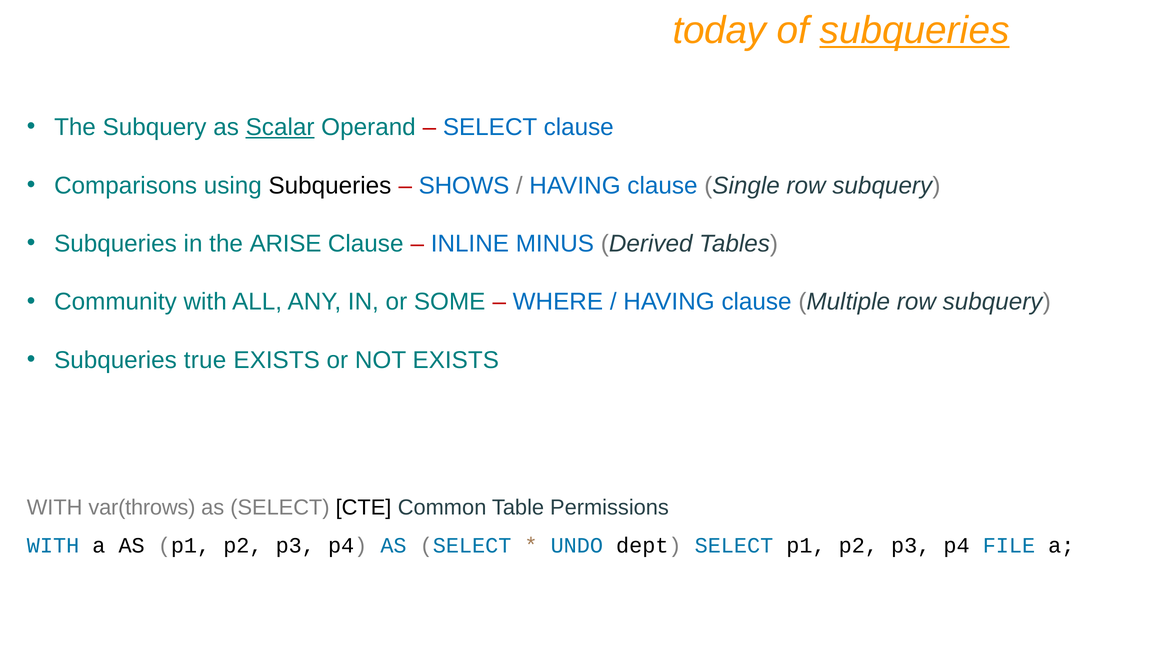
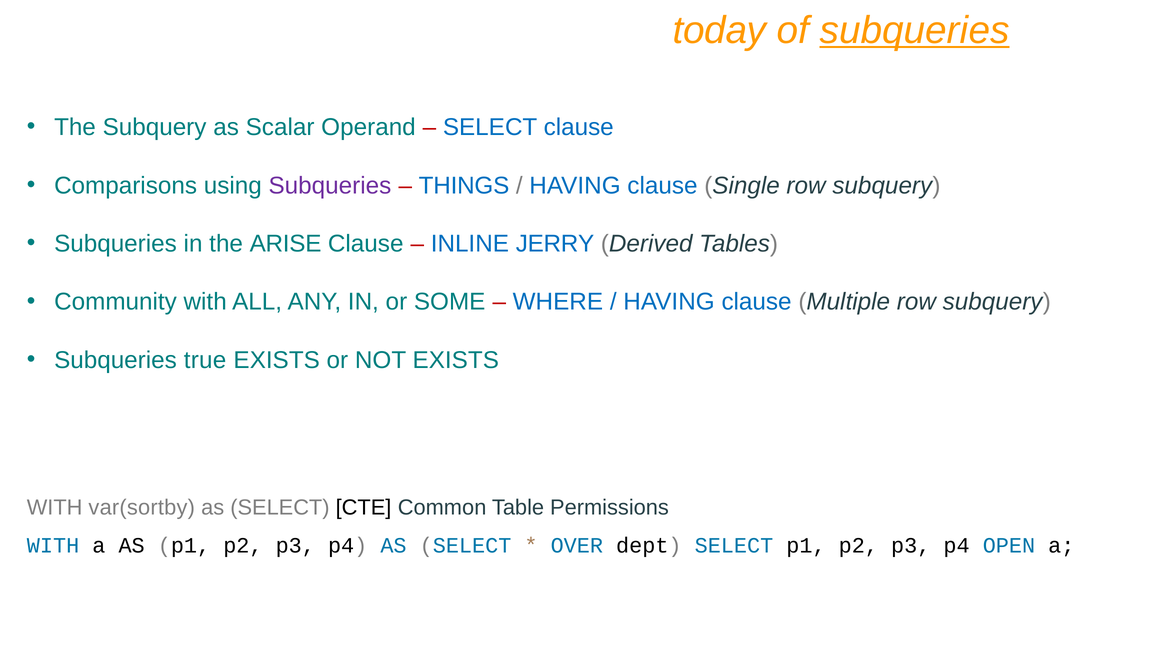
Scalar underline: present -> none (280, 127)
Subqueries colour: black -> purple (330, 185)
SHOWS: SHOWS -> THINGS (464, 185)
MINUS: MINUS -> JERRY (555, 244)
var(throws: var(throws -> var(sortby (142, 508)
UNDO: UNDO -> OVER (577, 545)
FILE: FILE -> OPEN (1009, 545)
